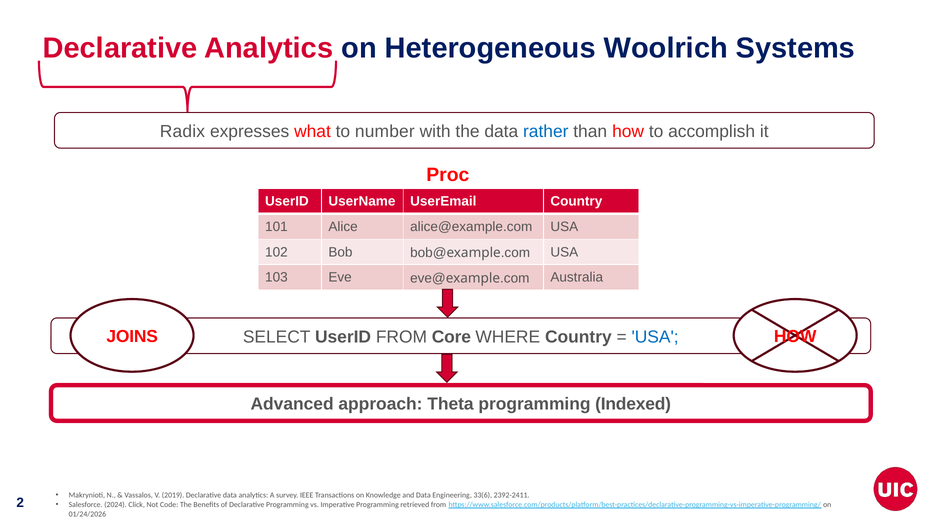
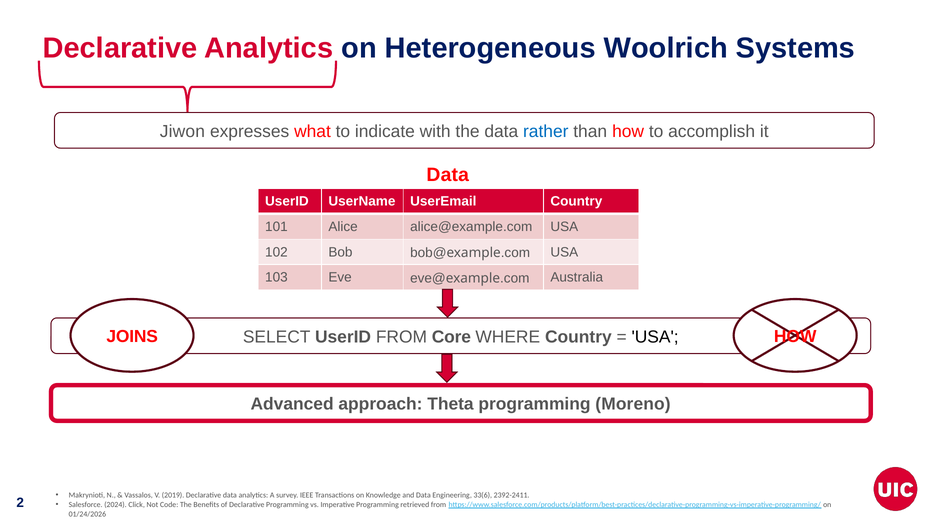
Radix: Radix -> Jiwon (182, 132)
number: number -> indicate (385, 132)
Proc: Proc -> Data (448, 175)
USA colour: blue -> black (655, 337)
Indexed: Indexed -> Moreno (633, 404)
